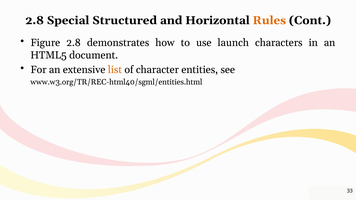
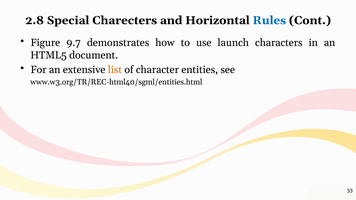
Structured: Structured -> Charecters (125, 20)
Rules colour: orange -> blue (269, 20)
Figure 2.8: 2.8 -> 9.7 (73, 43)
